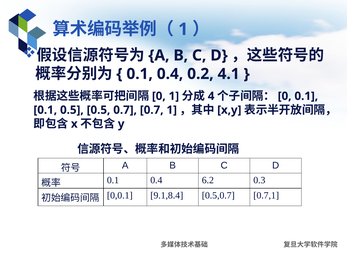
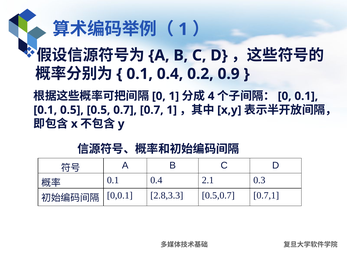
4.1: 4.1 -> 0.9 (229, 74)
6.2: 6.2 -> 2.1 (208, 180)
9.1,8.4: 9.1,8.4 -> 2.8,3.3 (167, 196)
